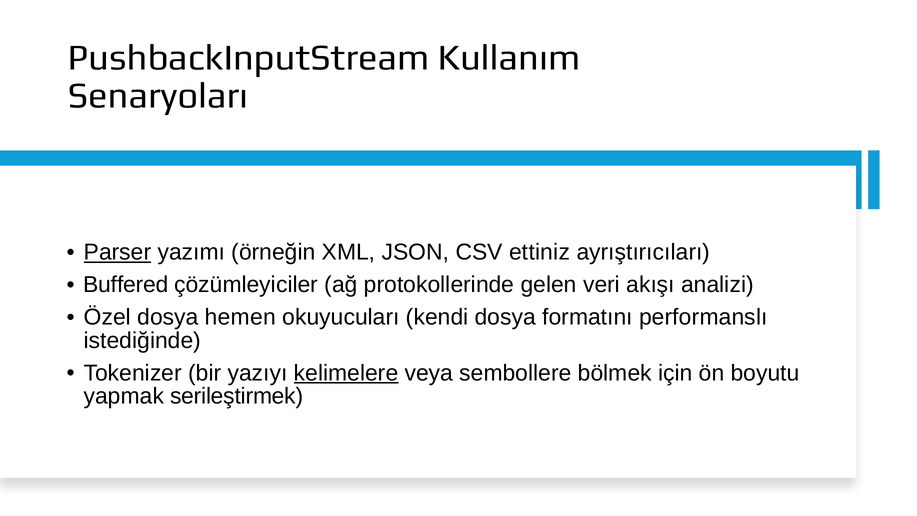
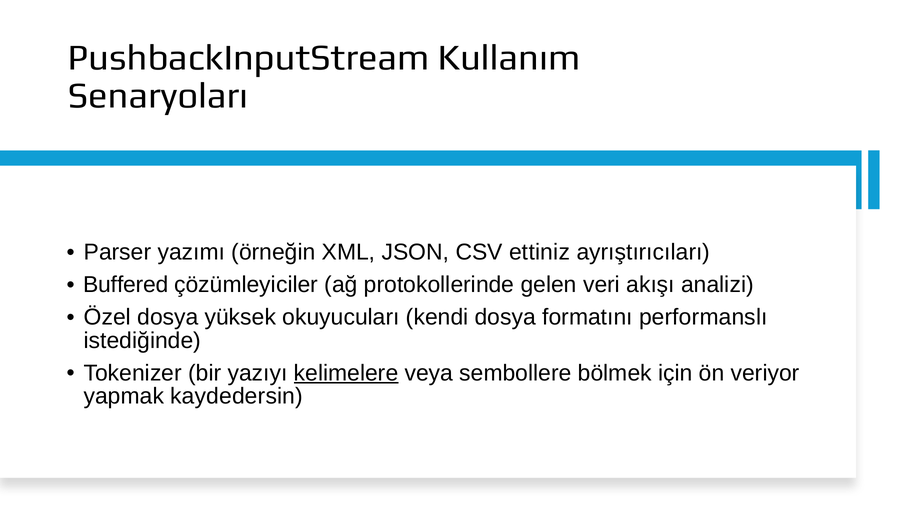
Parser underline: present -> none (118, 252)
hemen: hemen -> yüksek (240, 317)
boyutu: boyutu -> veriyor (765, 373)
serileştirmek: serileştirmek -> kaydedersin (237, 396)
